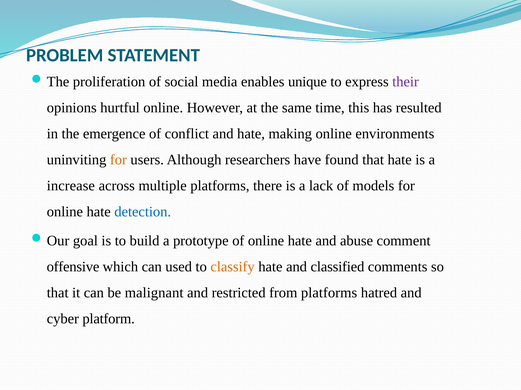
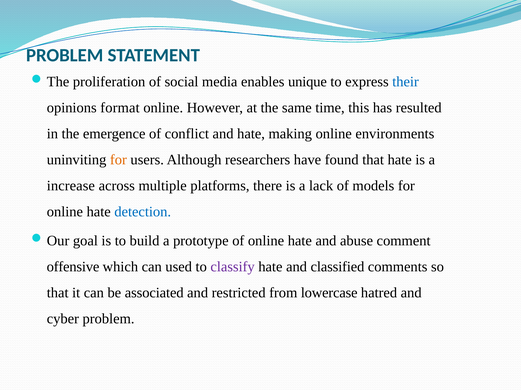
their colour: purple -> blue (406, 82)
hurtful: hurtful -> format (120, 108)
classify colour: orange -> purple (233, 267)
malignant: malignant -> associated (154, 293)
from platforms: platforms -> lowercase (329, 293)
cyber platform: platform -> problem (109, 319)
